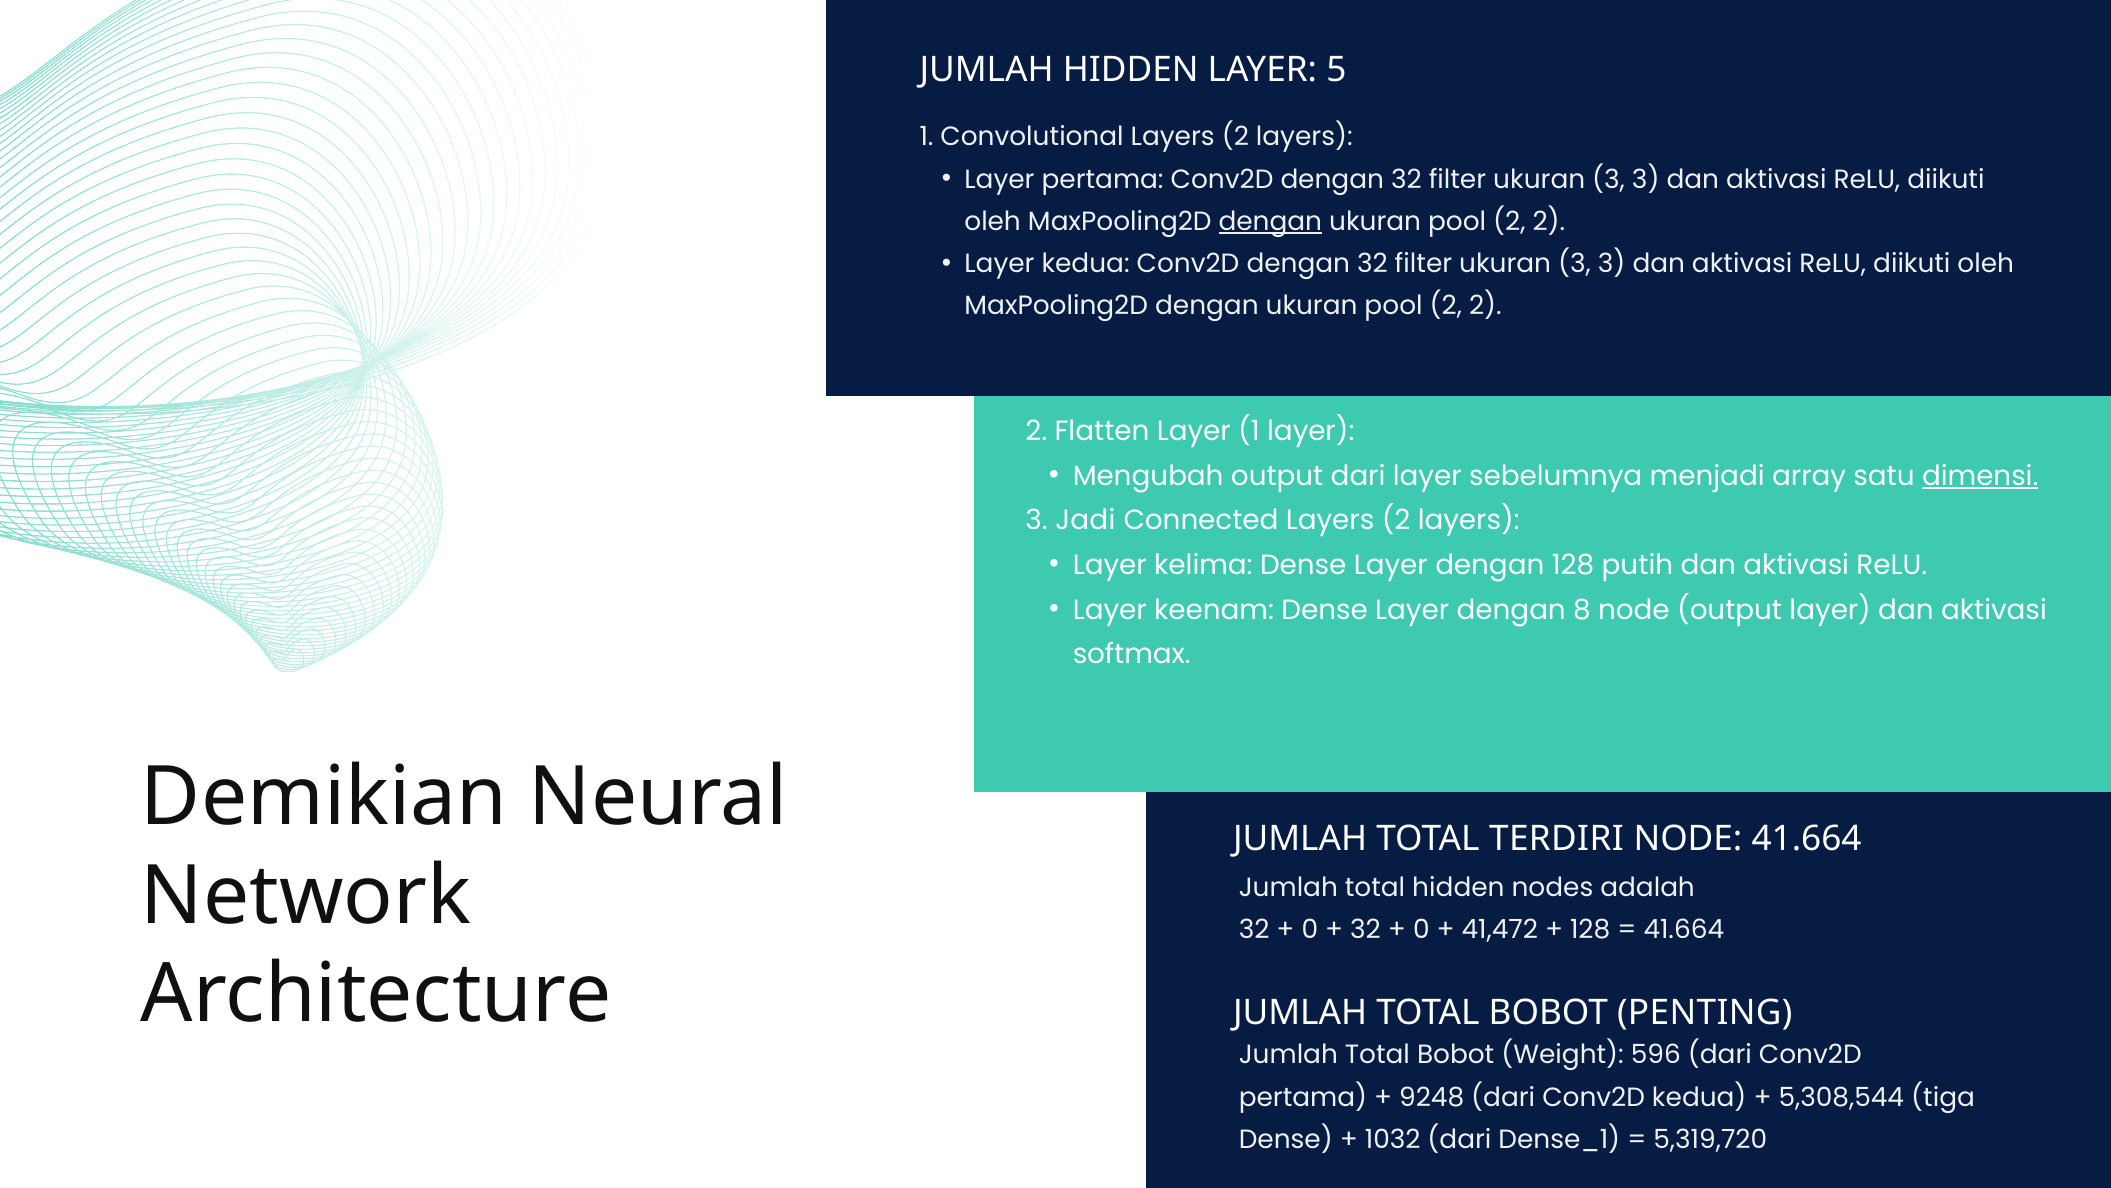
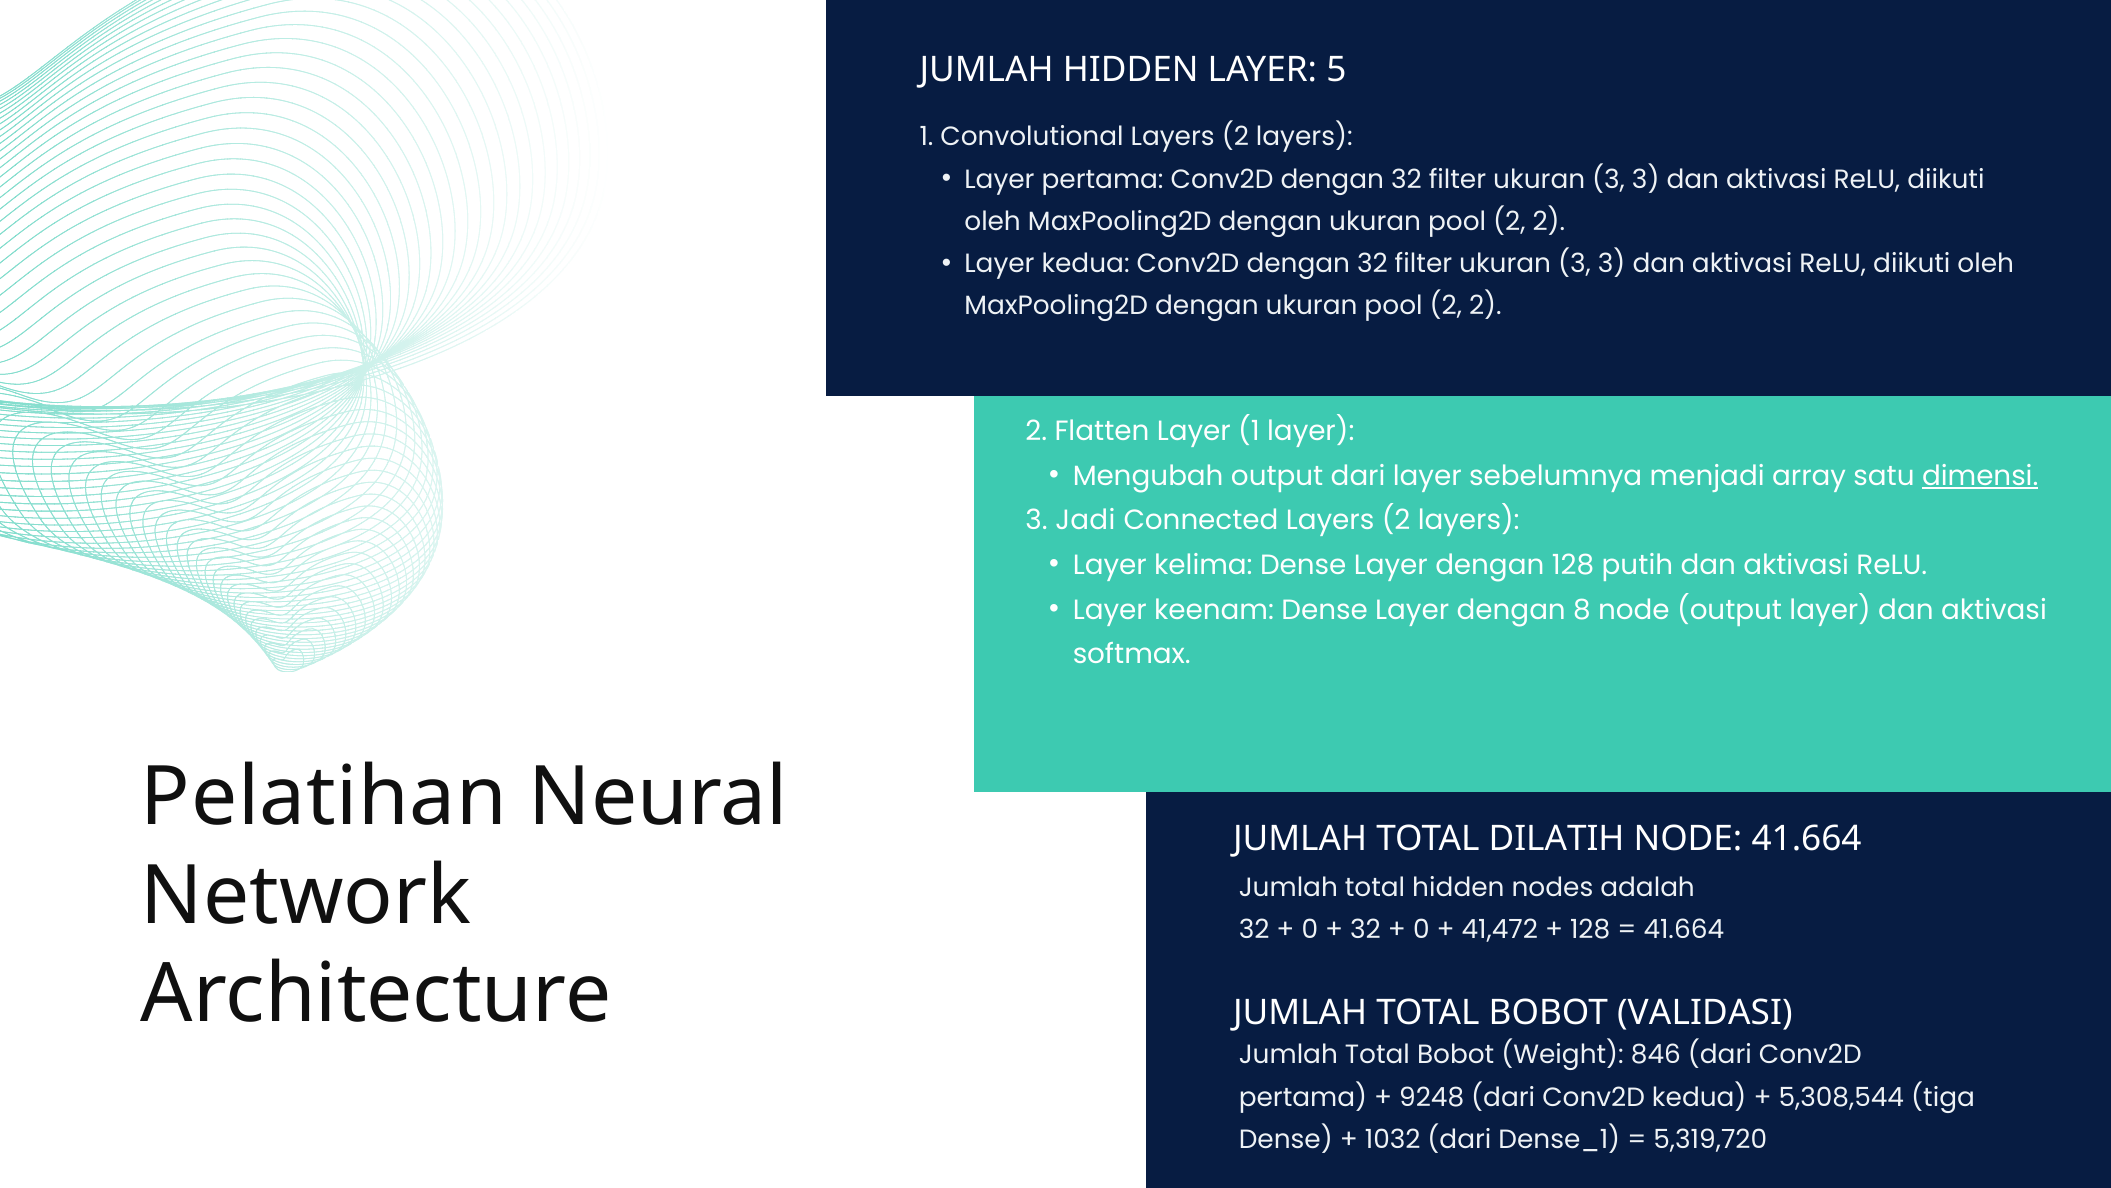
dengan underline: present -> none (1270, 221)
Demikian: Demikian -> Pelatihan (324, 797)
TERDIRI: TERDIRI -> DILATIH (1557, 838)
PENTING: PENTING -> VALIDASI (1705, 1012)
596: 596 -> 846 (1656, 1055)
